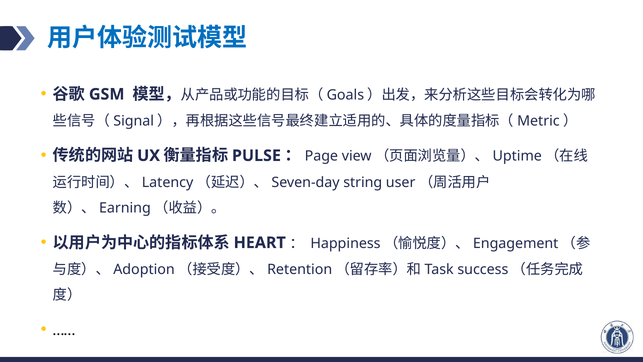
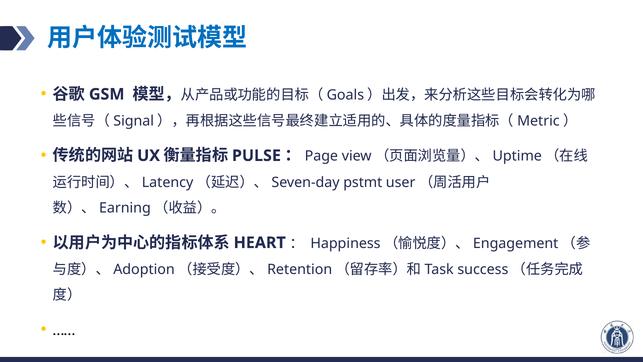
string: string -> pstmt (363, 182)
